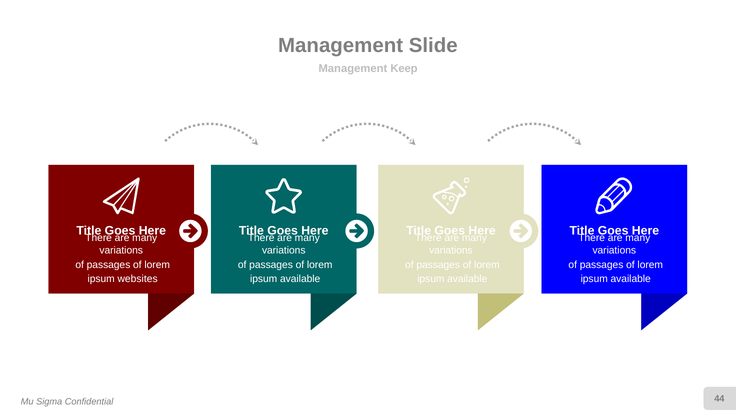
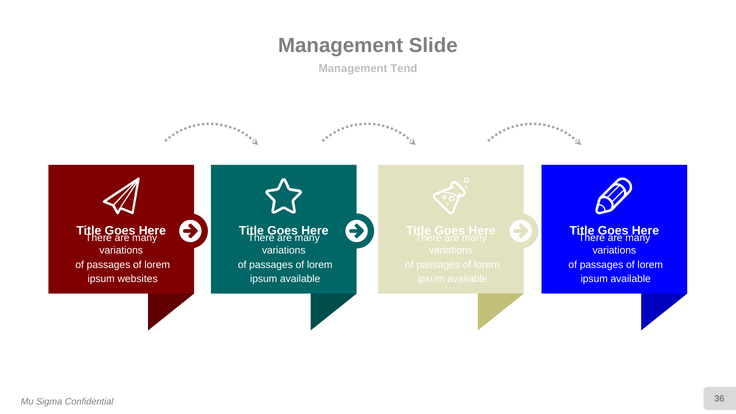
Keep: Keep -> Tend (404, 68)
44: 44 -> 36 (719, 399)
